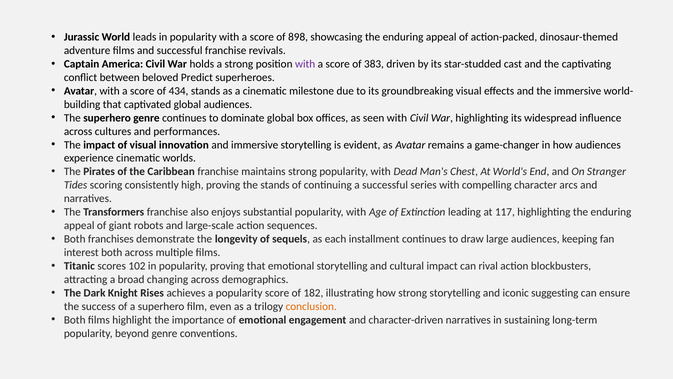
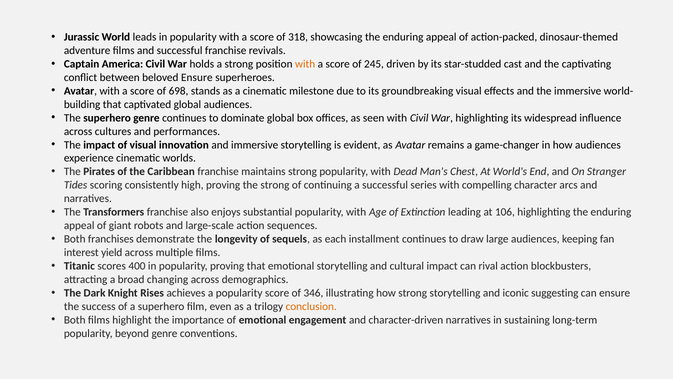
898: 898 -> 318 (298, 37)
with colour: purple -> orange (305, 64)
383: 383 -> 245 (374, 64)
beloved Predict: Predict -> Ensure (197, 77)
434: 434 -> 698 (179, 91)
the stands: stands -> strong (275, 185)
117: 117 -> 106 (505, 212)
interest both: both -> yield (112, 252)
102: 102 -> 400 (137, 266)
182: 182 -> 346 (313, 293)
